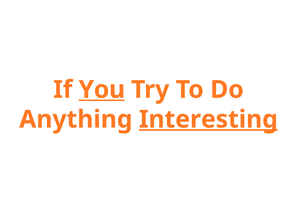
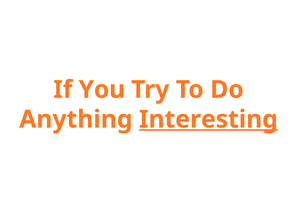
You underline: present -> none (102, 90)
